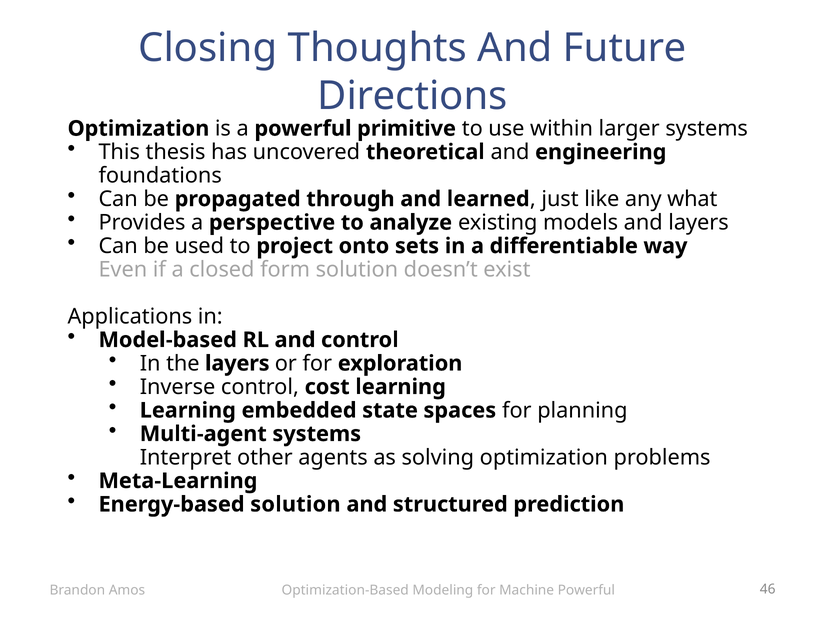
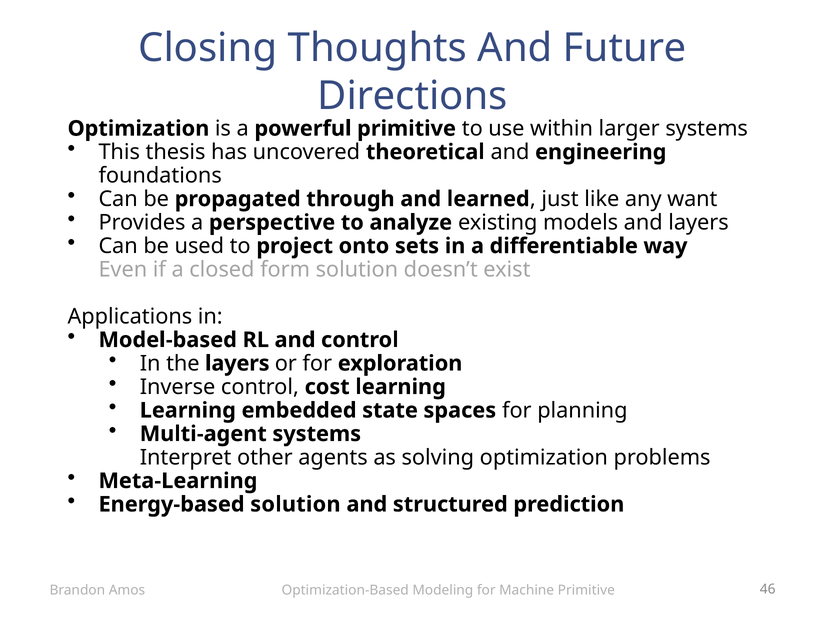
what: what -> want (692, 199)
Machine Powerful: Powerful -> Primitive (586, 591)
